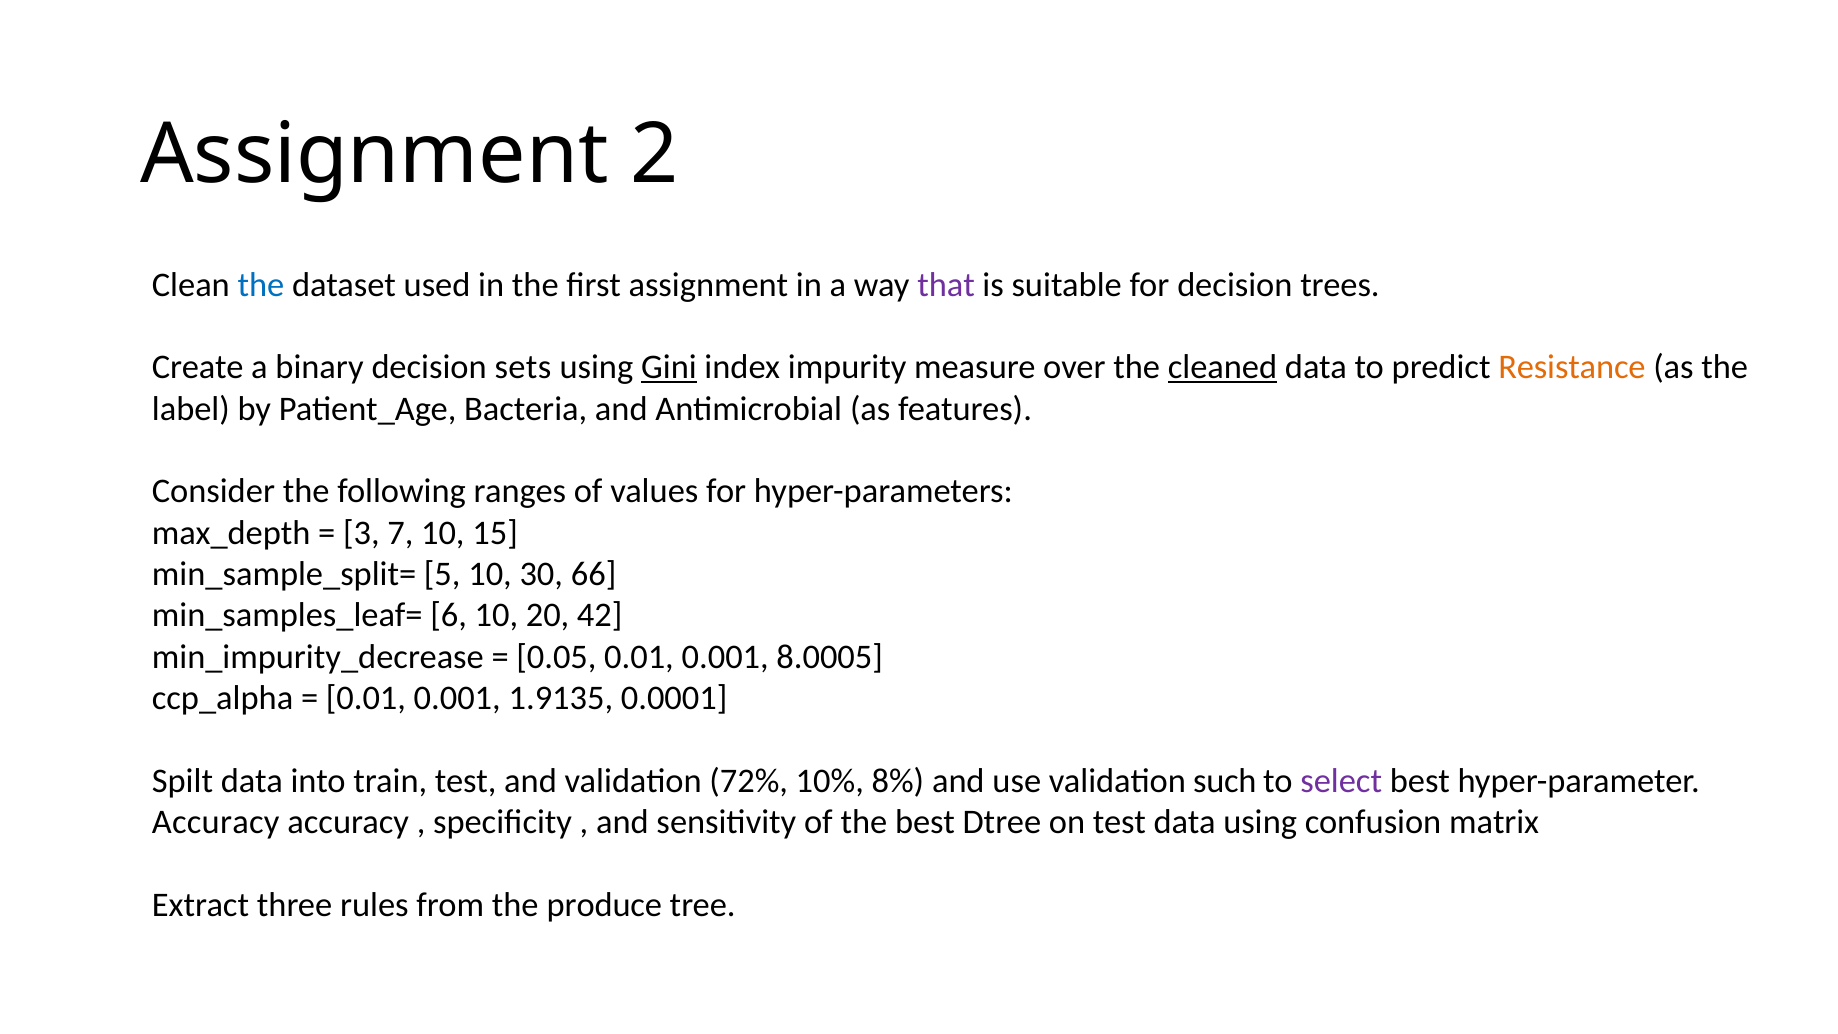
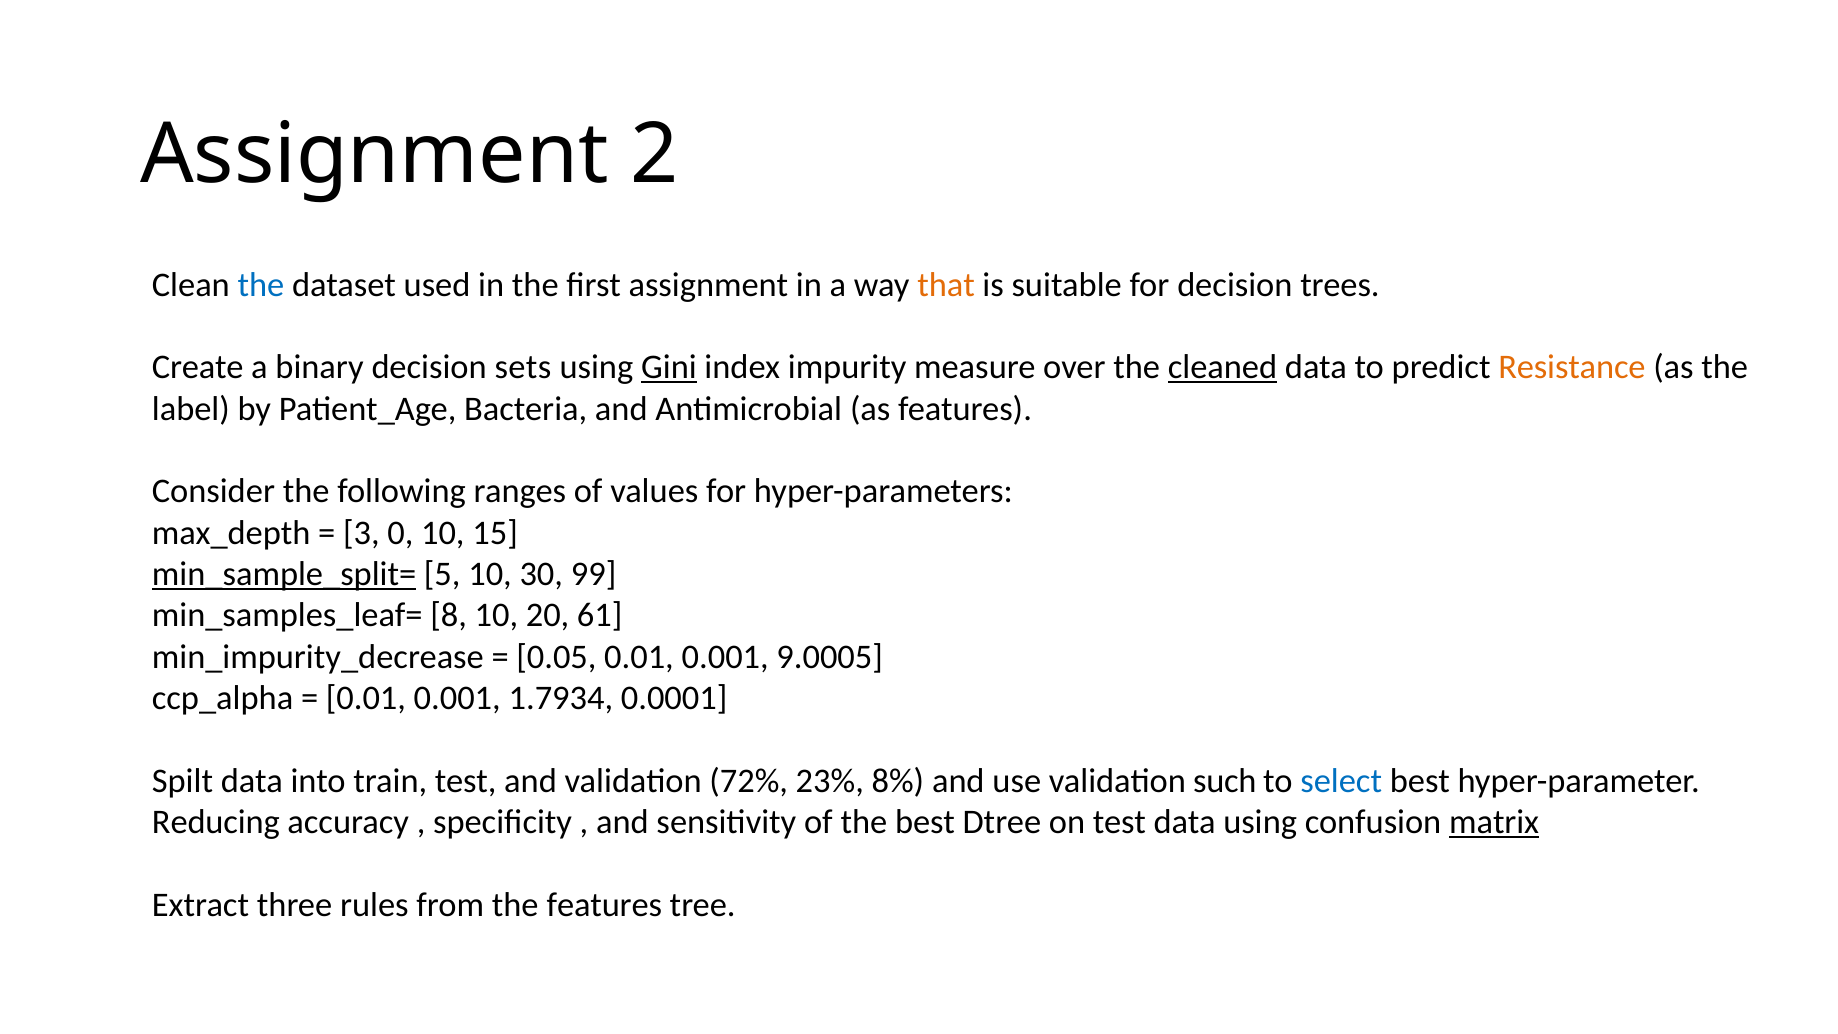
that colour: purple -> orange (946, 285)
7: 7 -> 0 (400, 533)
min_sample_split= underline: none -> present (284, 574)
66: 66 -> 99 (594, 574)
6: 6 -> 8 (449, 616)
42: 42 -> 61 (600, 616)
8.0005: 8.0005 -> 9.0005 (830, 657)
1.9135: 1.9135 -> 1.7934 (561, 698)
10%: 10% -> 23% (830, 781)
select colour: purple -> blue (1341, 781)
Accuracy: Accuracy -> Reducing (216, 822)
matrix underline: none -> present (1494, 822)
the produce: produce -> features (604, 905)
